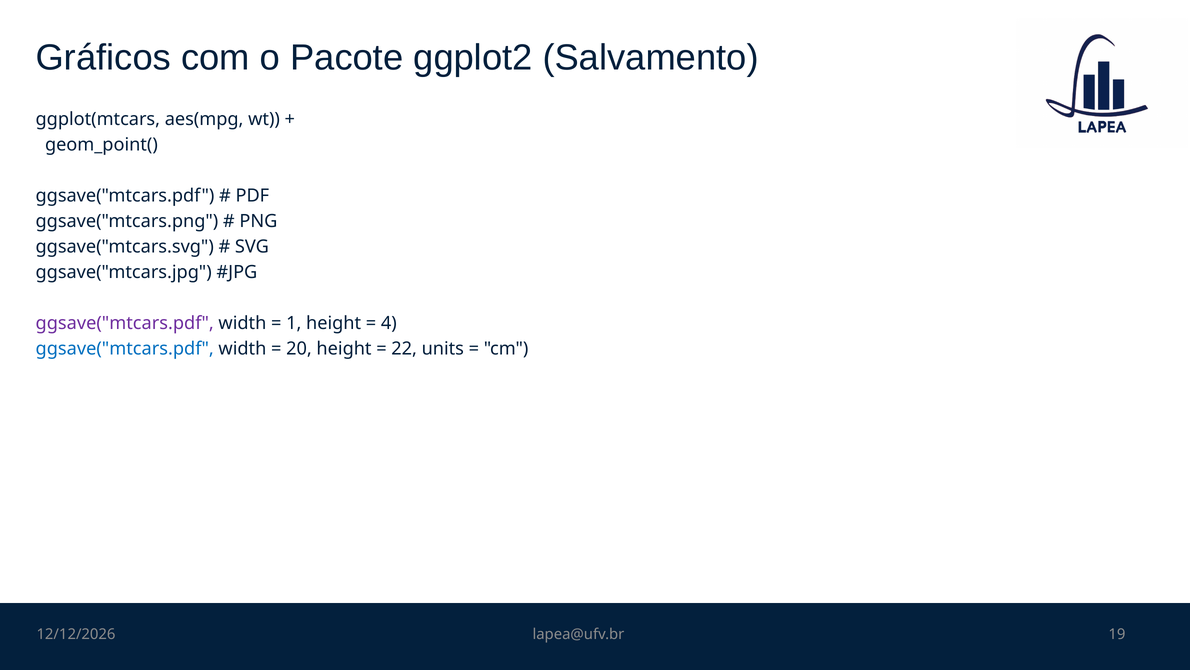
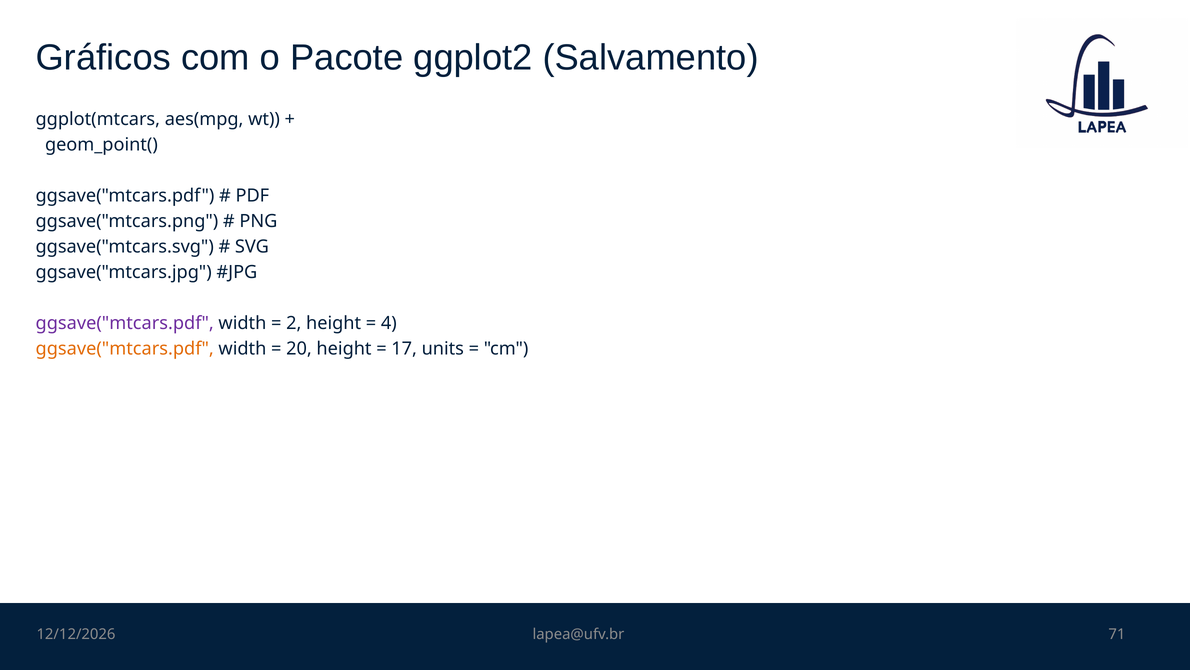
1: 1 -> 2 (294, 323)
ggsave("mtcars.pdf colour: blue -> orange (125, 348)
22: 22 -> 17 (404, 348)
19: 19 -> 71 (1117, 634)
